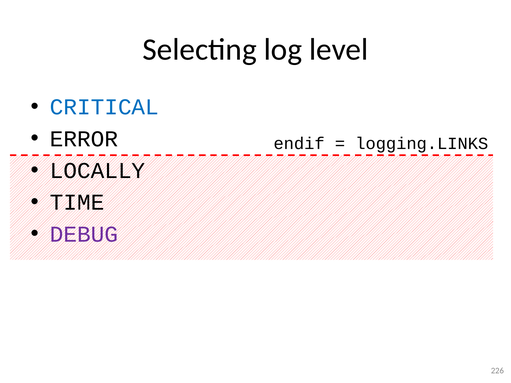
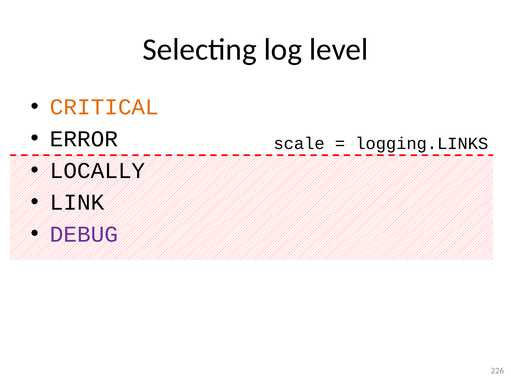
CRITICAL colour: blue -> orange (104, 107)
endif: endif -> scale (299, 144)
TIME: TIME -> LINK (77, 203)
